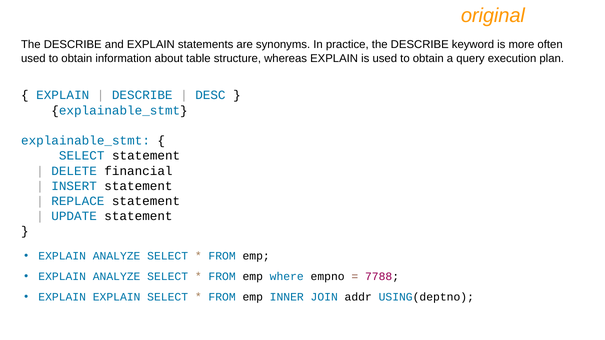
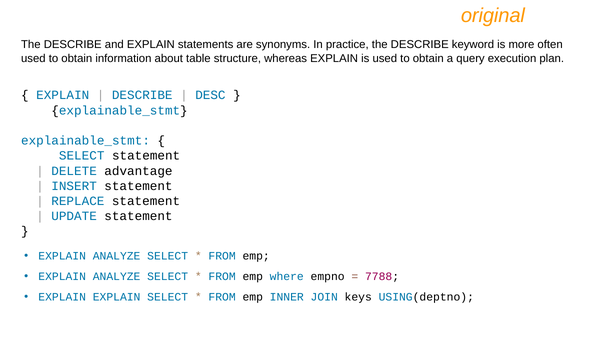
financial: financial -> advantage (138, 171)
addr: addr -> keys (358, 297)
